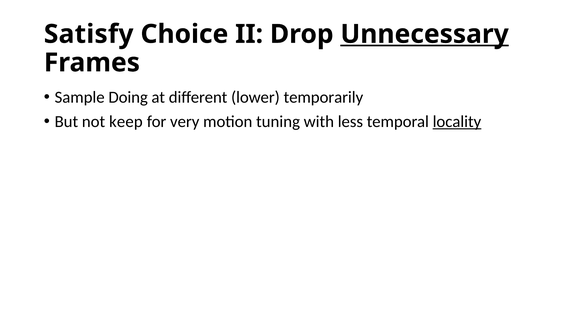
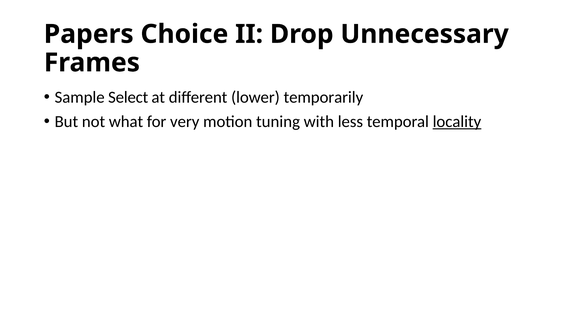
Satisfy: Satisfy -> Papers (89, 34)
Unnecessary underline: present -> none (425, 34)
Doing: Doing -> Select (128, 97)
keep: keep -> what (126, 121)
